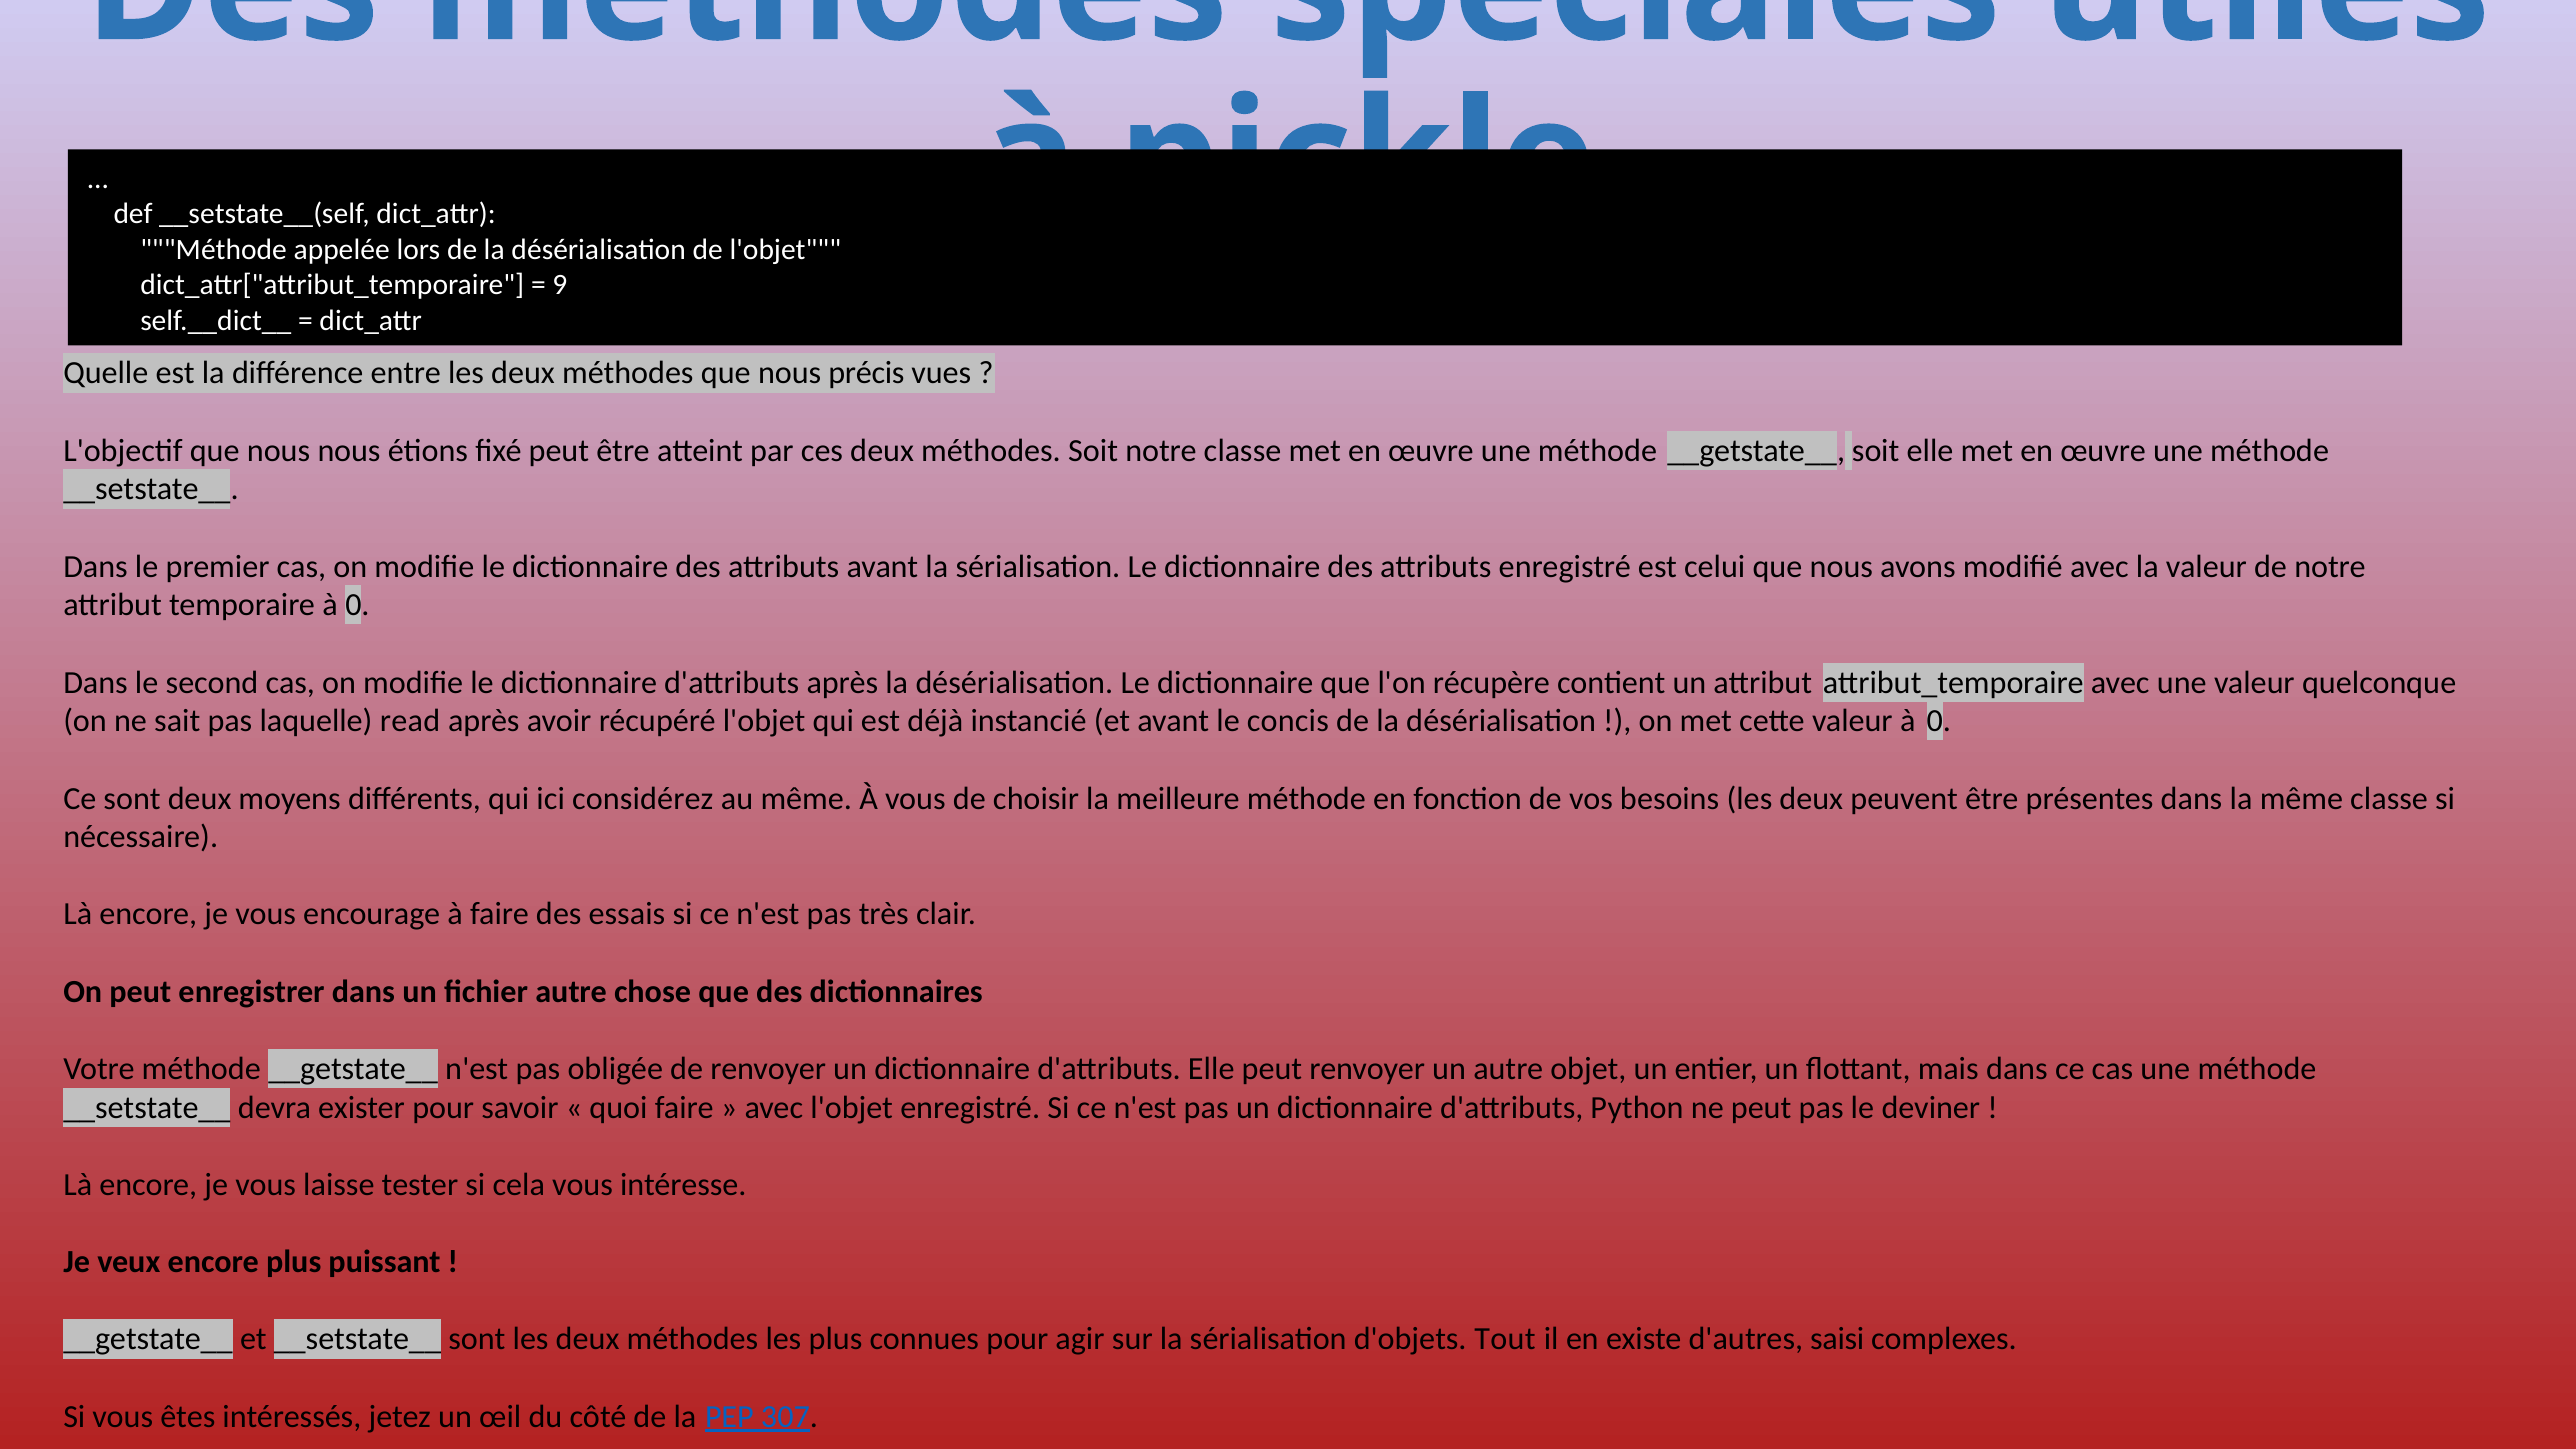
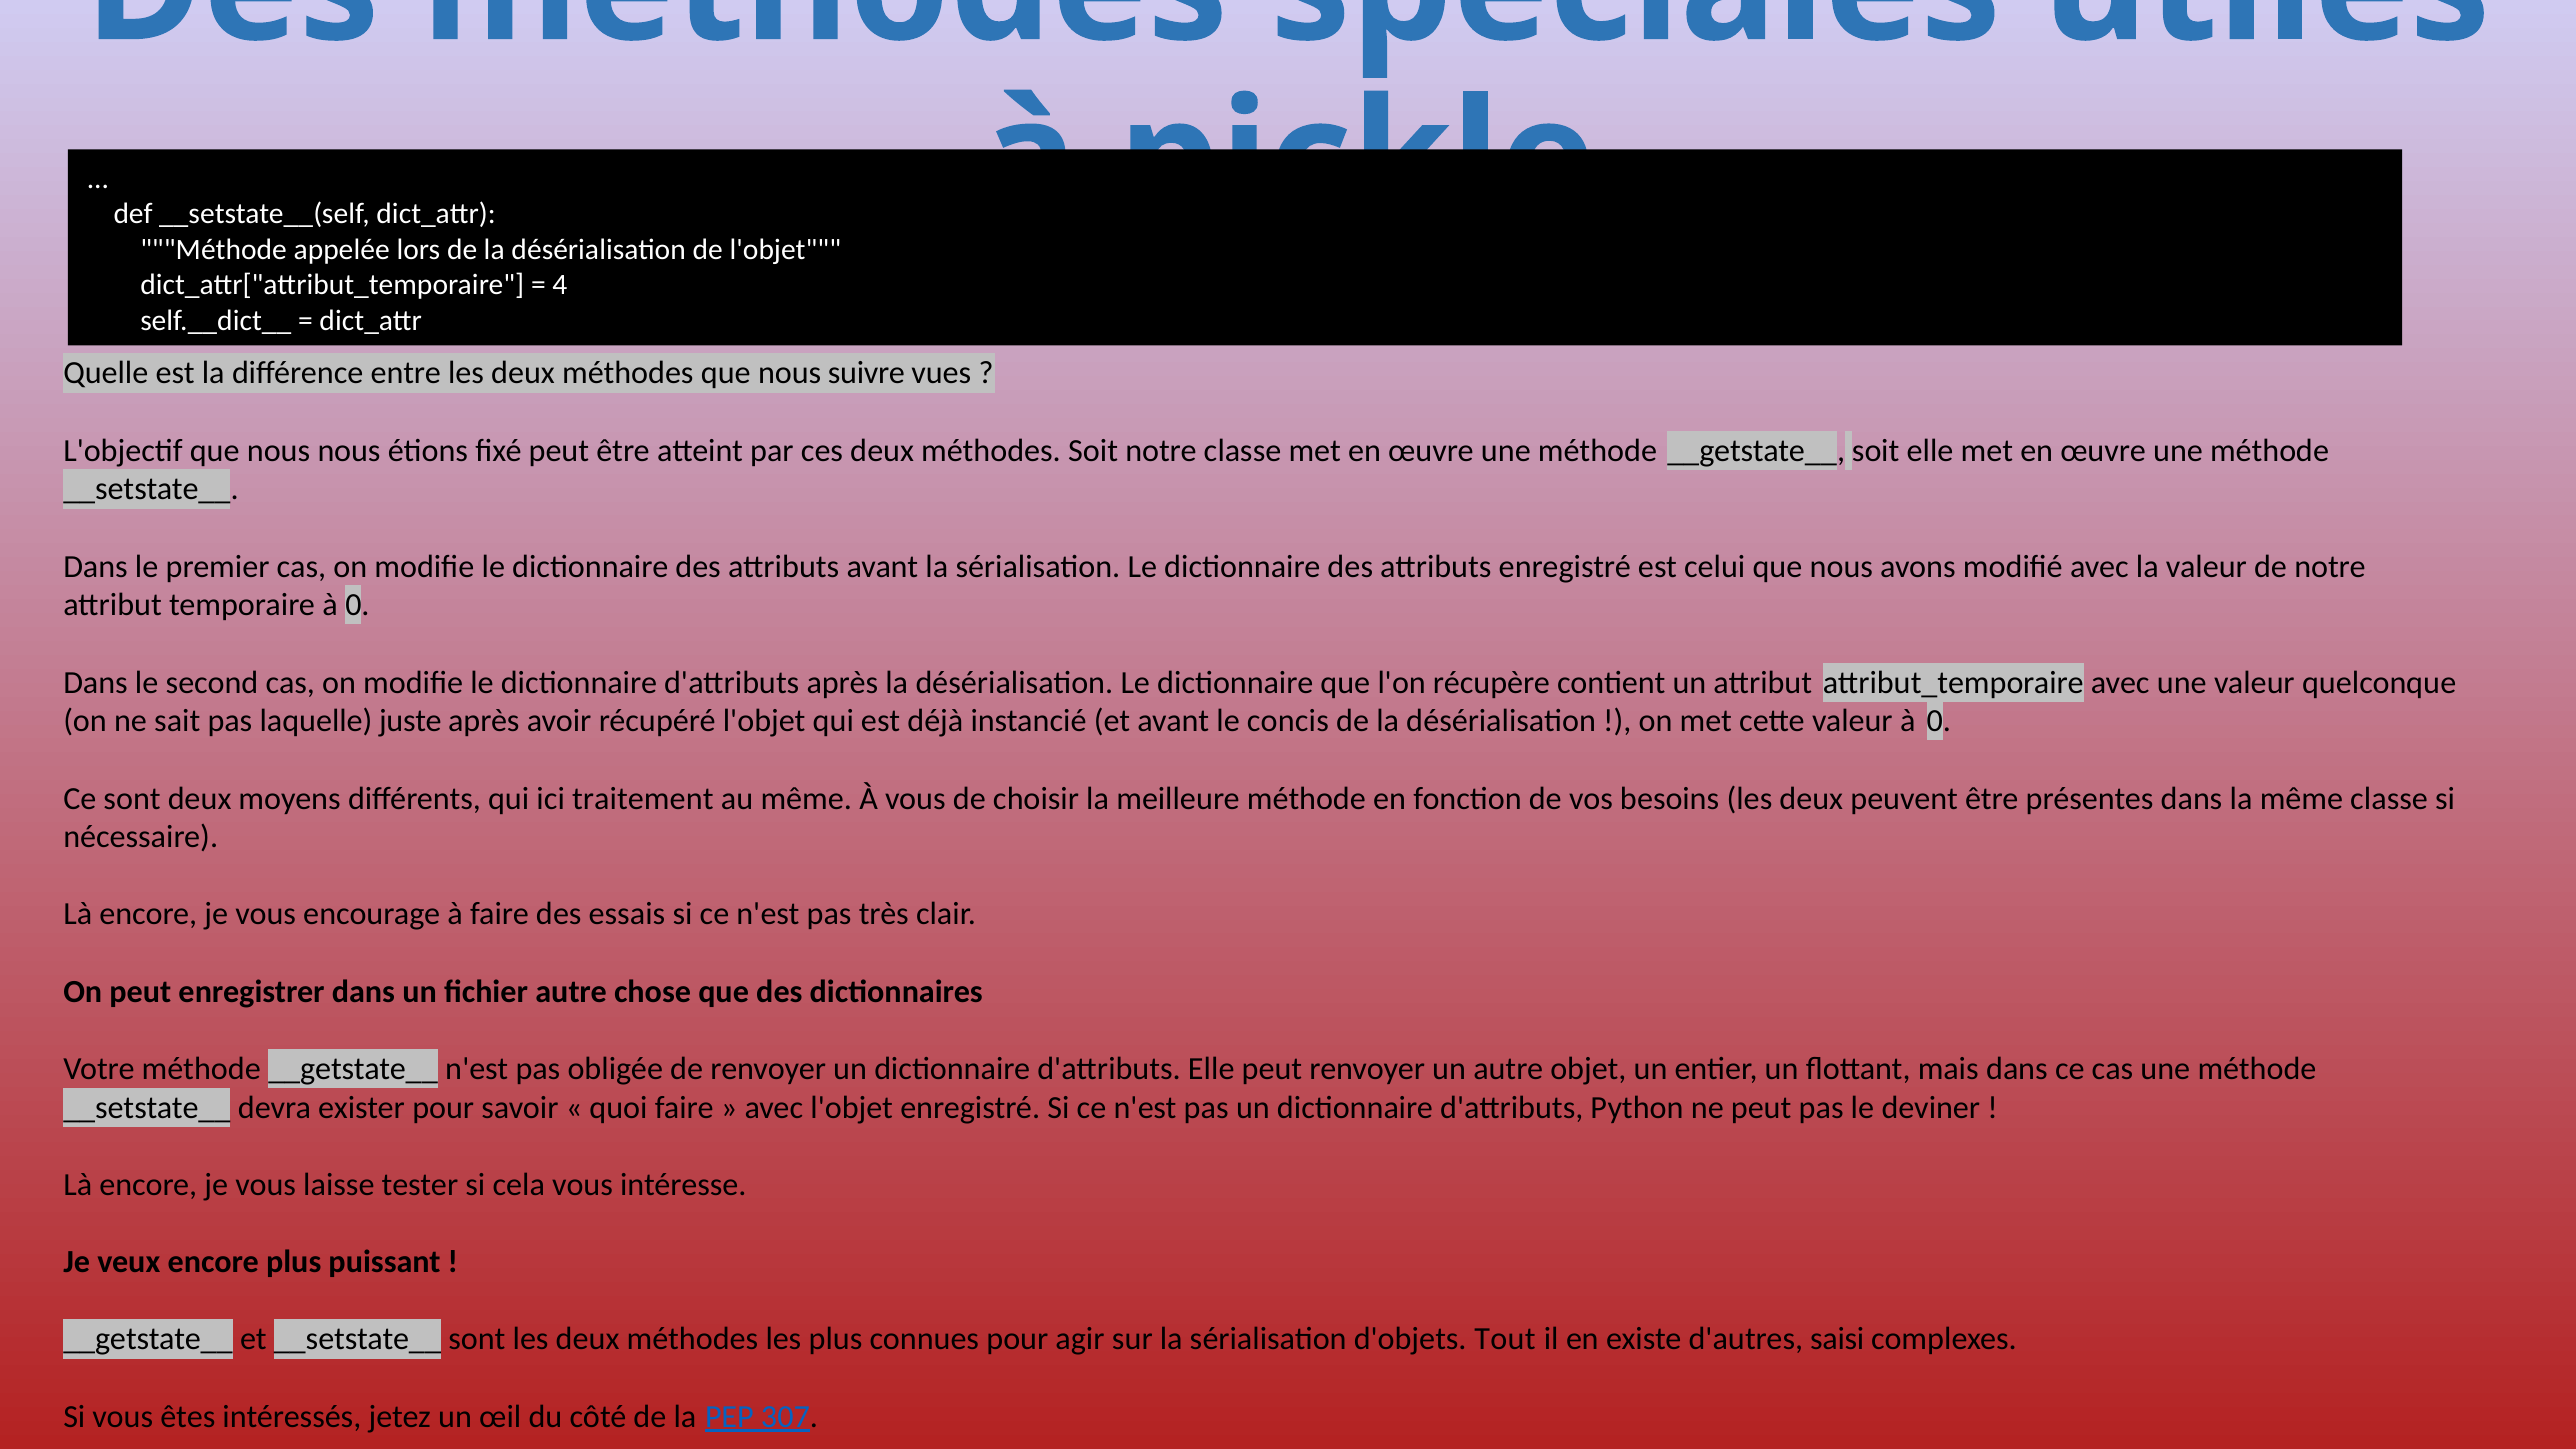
9: 9 -> 4 (560, 285)
précis: précis -> suivre (866, 373)
read: read -> juste (410, 721)
considérez: considérez -> traitement (643, 798)
